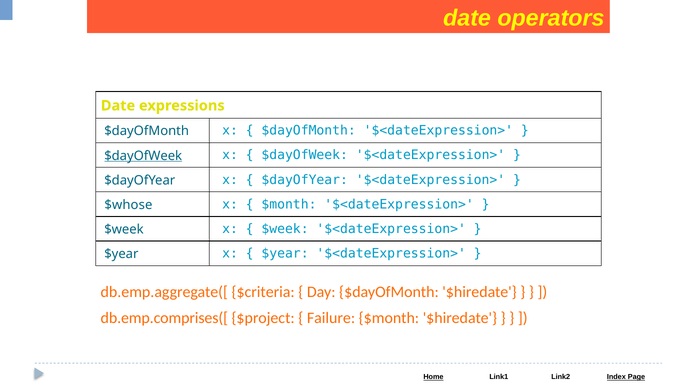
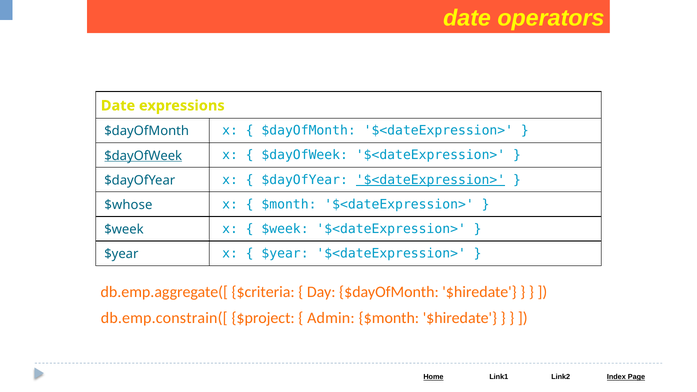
$<dateExpression> underline: none -> present (431, 180)
db.emp.comprises([: db.emp.comprises([ -> db.emp.constrain([ (164, 318)
Failure: Failure -> Admin (331, 318)
